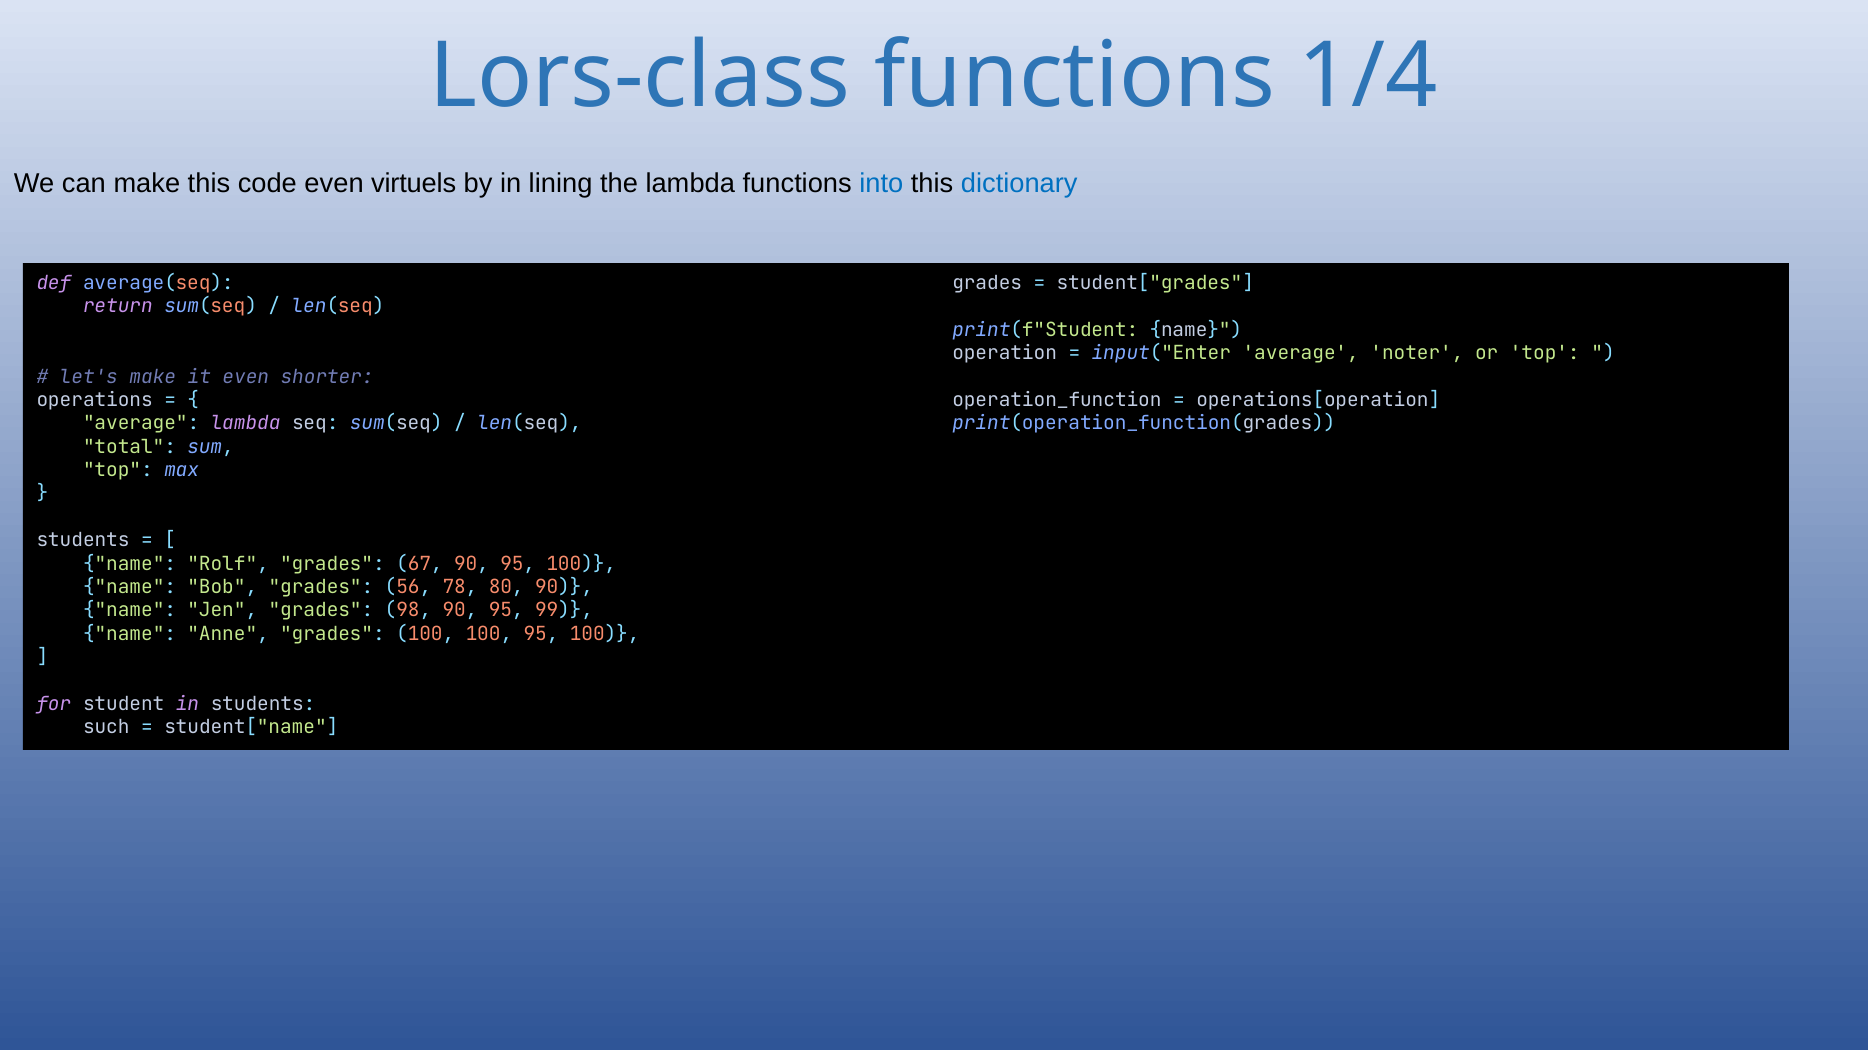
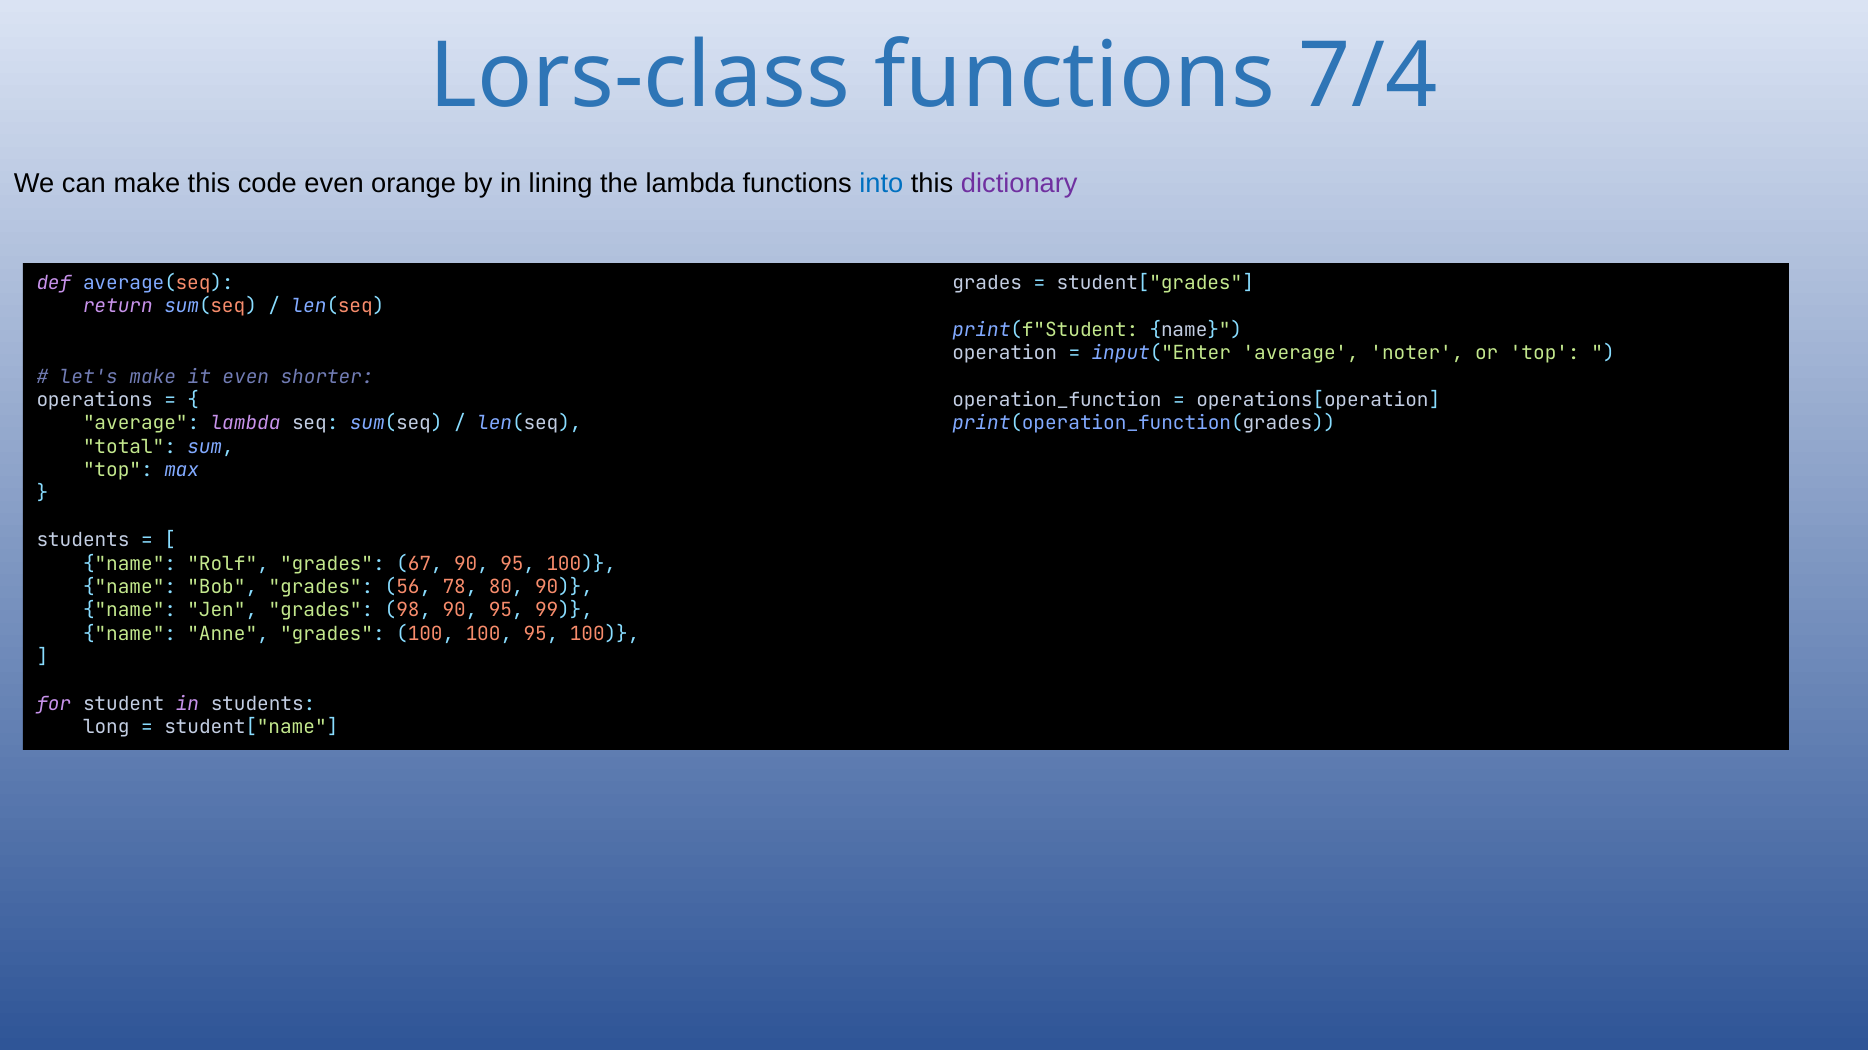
1/4: 1/4 -> 7/4 (1368, 77)
virtuels: virtuels -> orange (414, 184)
dictionary colour: blue -> purple (1019, 184)
such: such -> long (106, 728)
